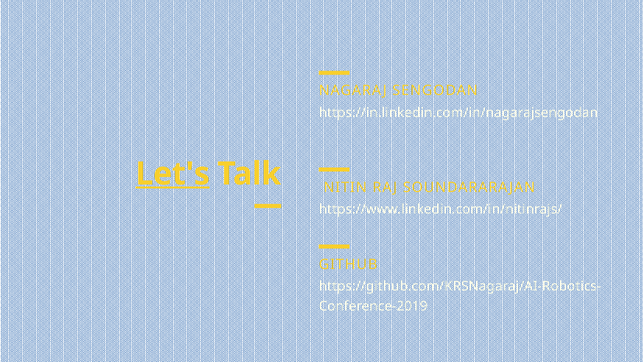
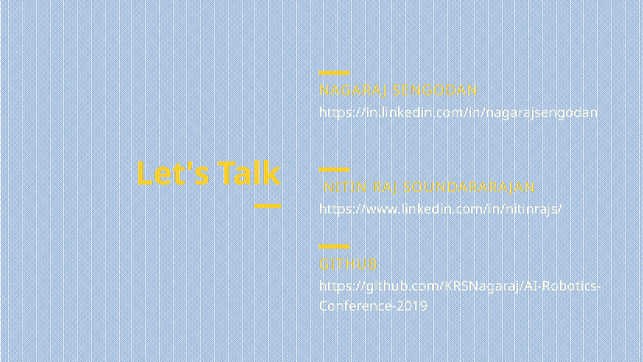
Let's underline: present -> none (173, 174)
